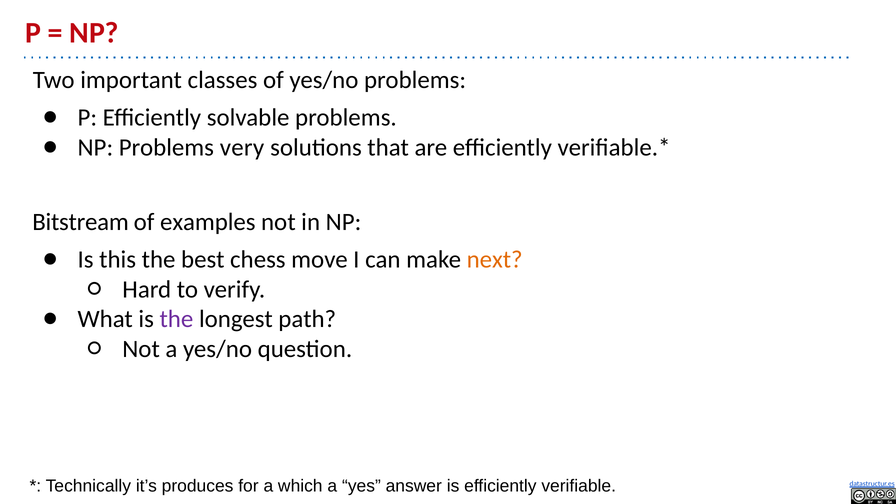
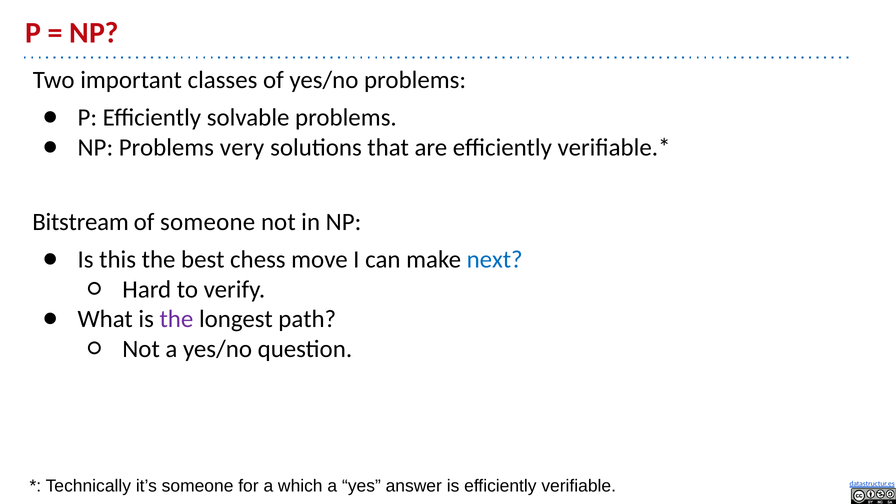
of examples: examples -> someone (208, 222)
next colour: orange -> blue (495, 259)
it’s produces: produces -> someone (198, 486)
